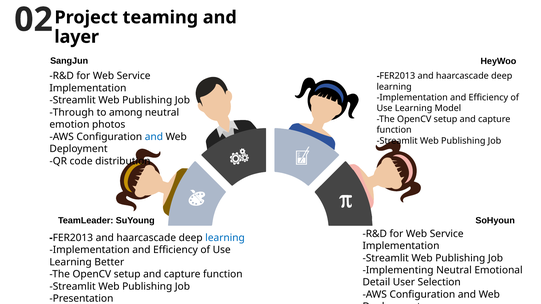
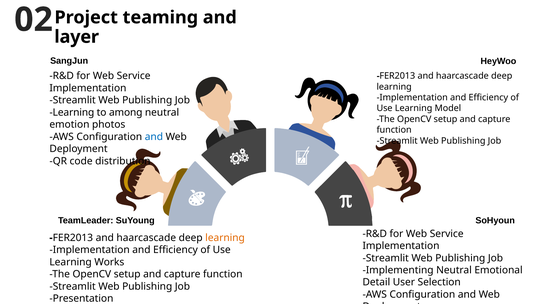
Through: Through -> Learning (73, 113)
learning colour: blue -> orange (225, 238)
Better: Better -> Works (109, 262)
